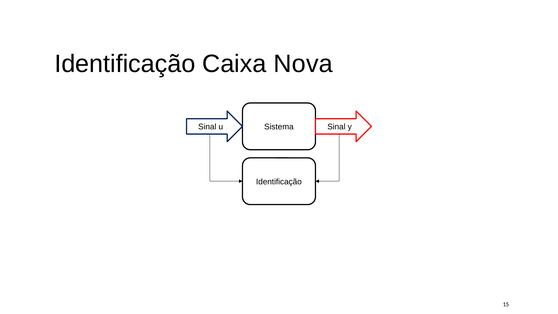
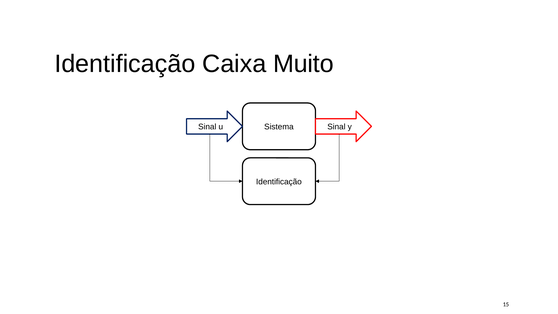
Nova: Nova -> Muito (303, 64)
